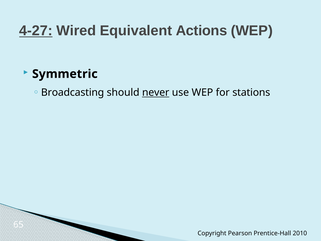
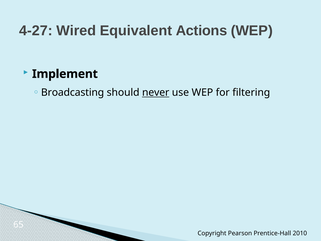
4-27 underline: present -> none (36, 31)
Symmetric: Symmetric -> Implement (65, 74)
stations: stations -> filtering (251, 92)
